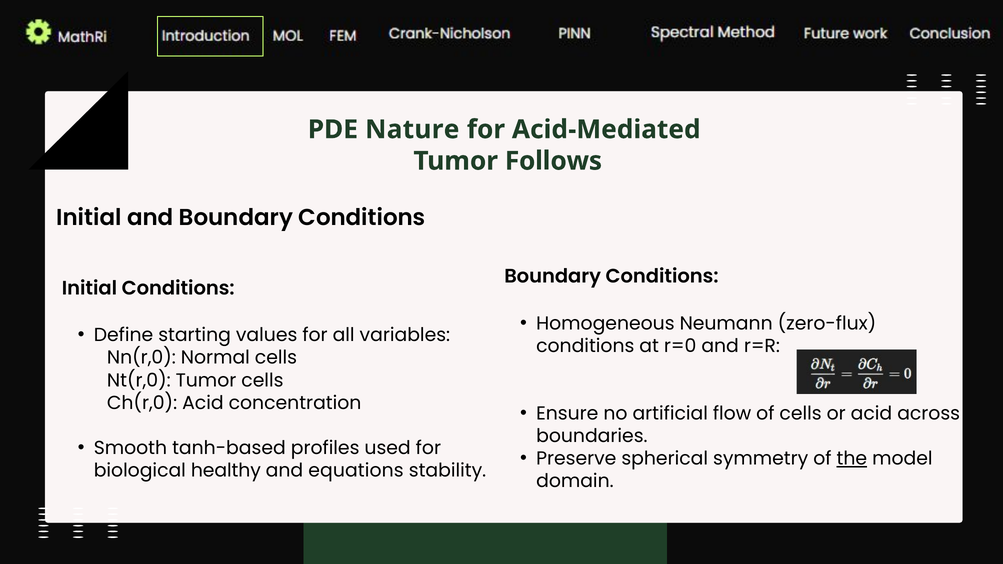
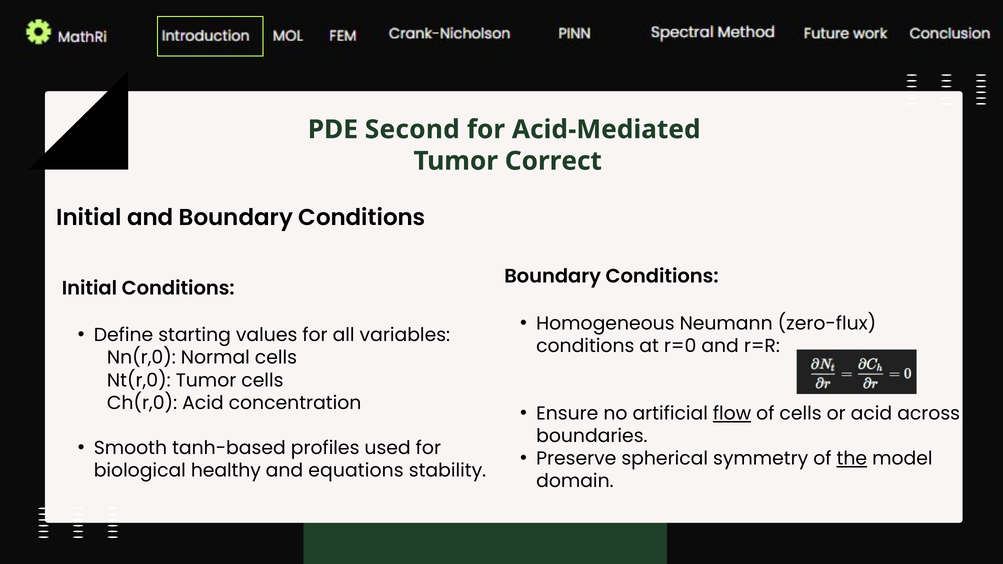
Nature: Nature -> Second (412, 130)
Follows: Follows -> Correct (553, 161)
flow underline: none -> present (732, 414)
